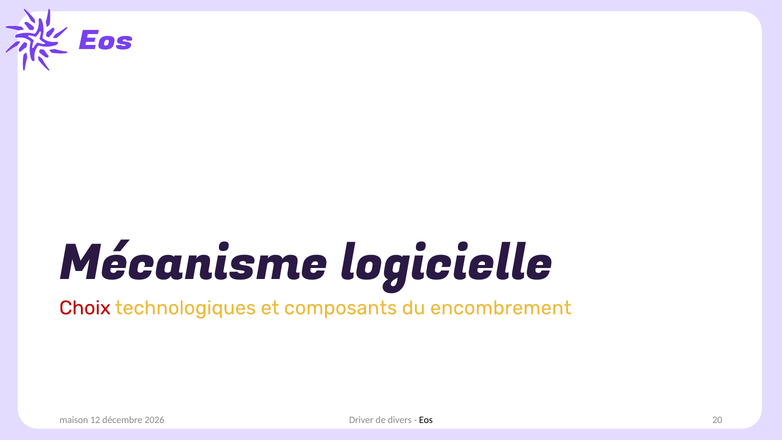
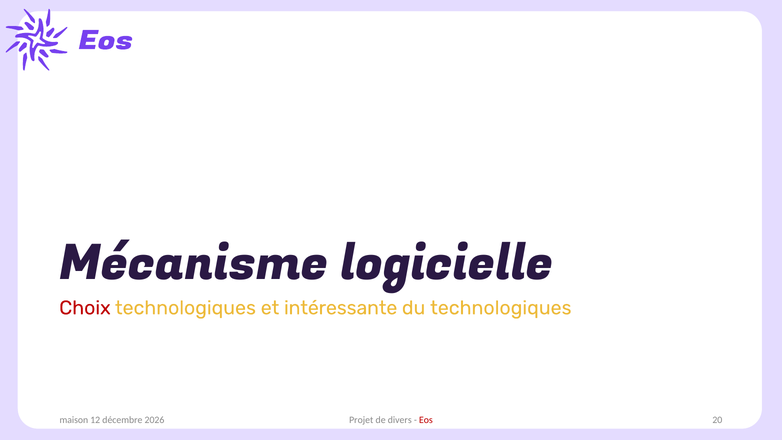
composants: composants -> intéressante (341, 308)
du encombrement: encombrement -> technologiques (501, 308)
Driver: Driver -> Projet (361, 420)
Eos colour: black -> red (426, 420)
